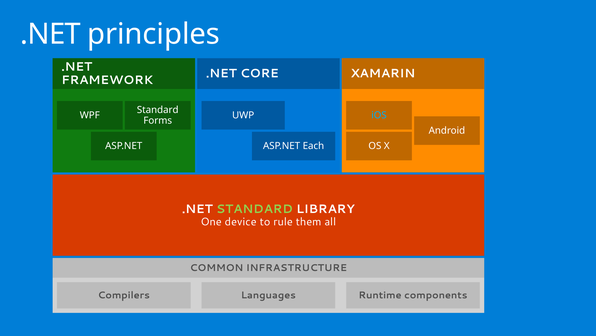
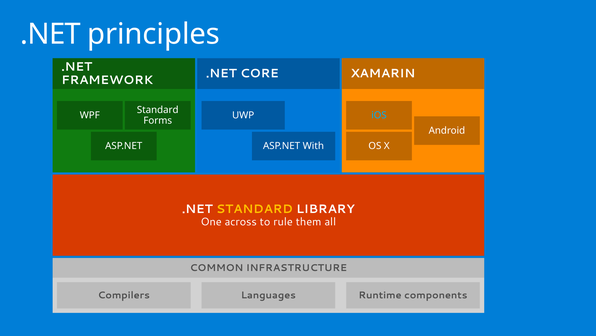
Each: Each -> With (313, 146)
STANDARD colour: light green -> yellow (254, 209)
device: device -> across (241, 221)
